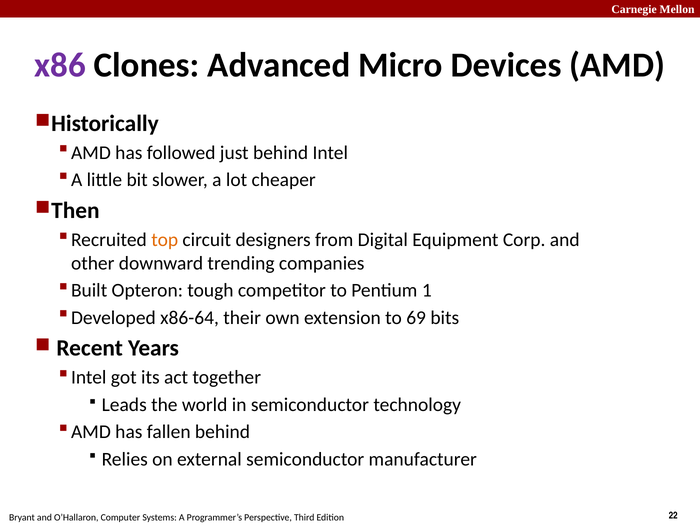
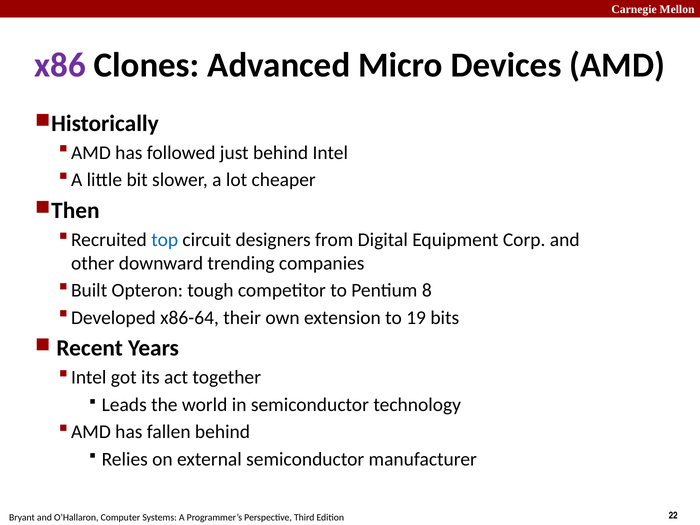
top colour: orange -> blue (165, 240)
1: 1 -> 8 (427, 290)
69: 69 -> 19 (416, 318)
